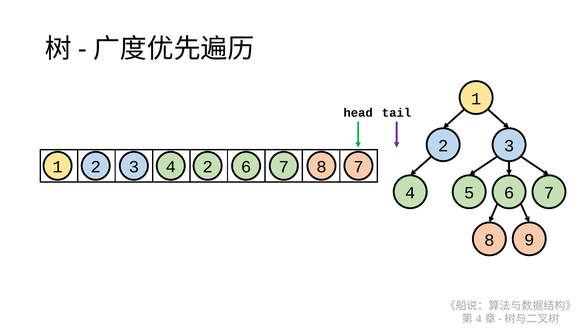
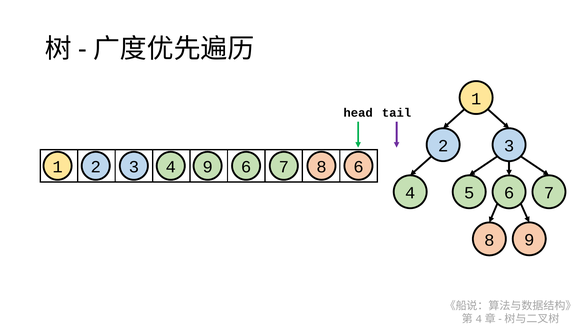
4 2: 2 -> 9 (208, 167)
8 7: 7 -> 6 (358, 167)
